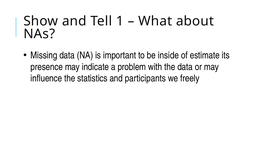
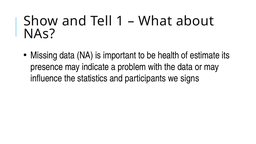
inside: inside -> health (168, 55)
freely: freely -> signs (190, 78)
